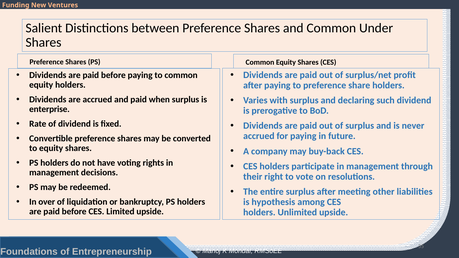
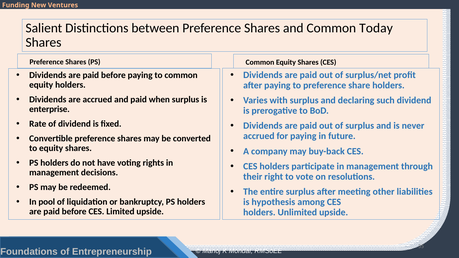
Under: Under -> Today (376, 28)
over: over -> pool (47, 202)
